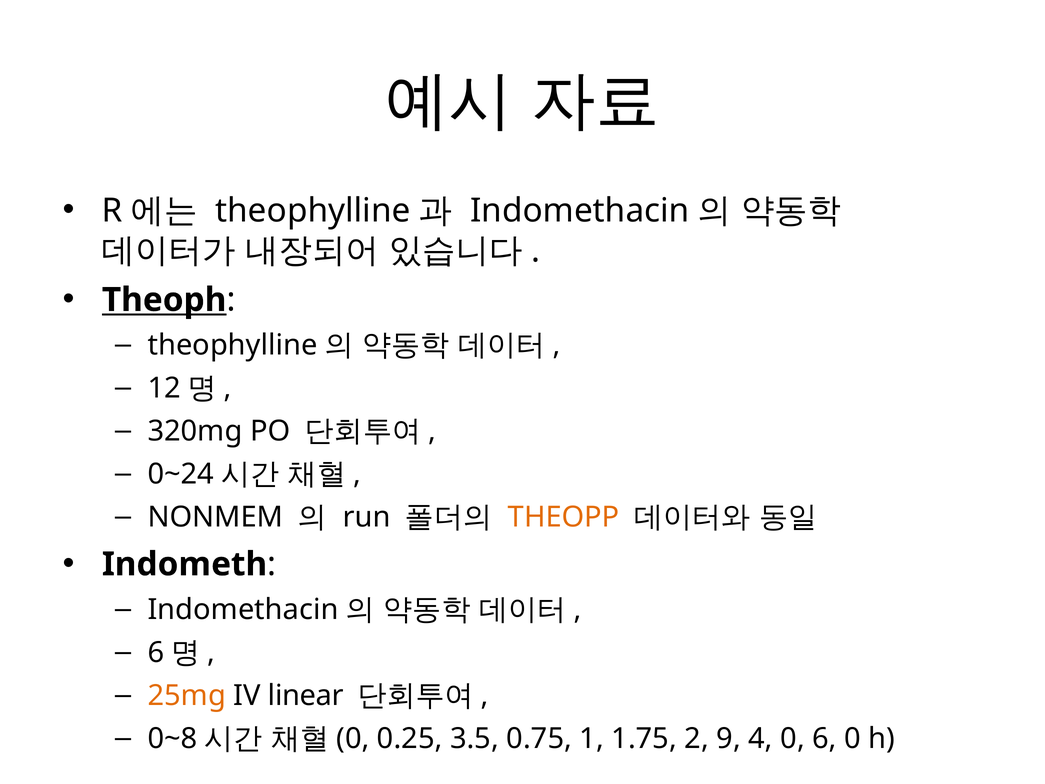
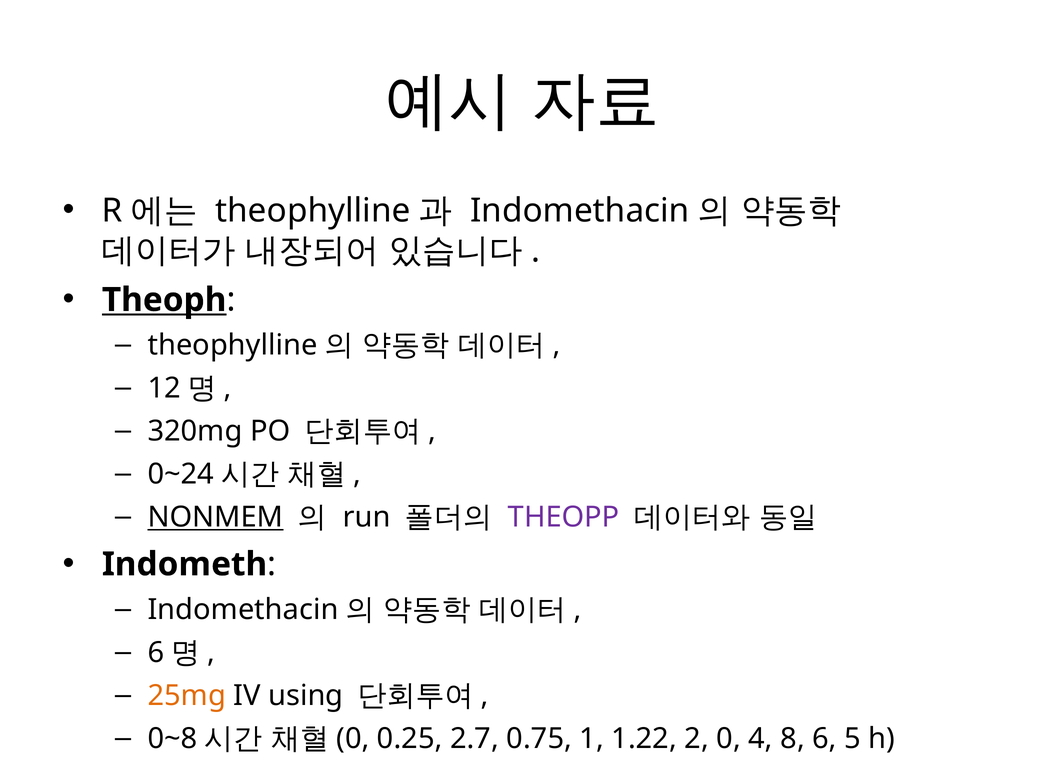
NONMEM underline: none -> present (215, 517)
THEOPP colour: orange -> purple (564, 517)
linear: linear -> using (306, 695)
3.5: 3.5 -> 2.7 (474, 738)
1.75: 1.75 -> 1.22 (644, 738)
9: 9 -> 0 (729, 738)
4 0: 0 -> 8 (793, 738)
6 0: 0 -> 5 (853, 738)
